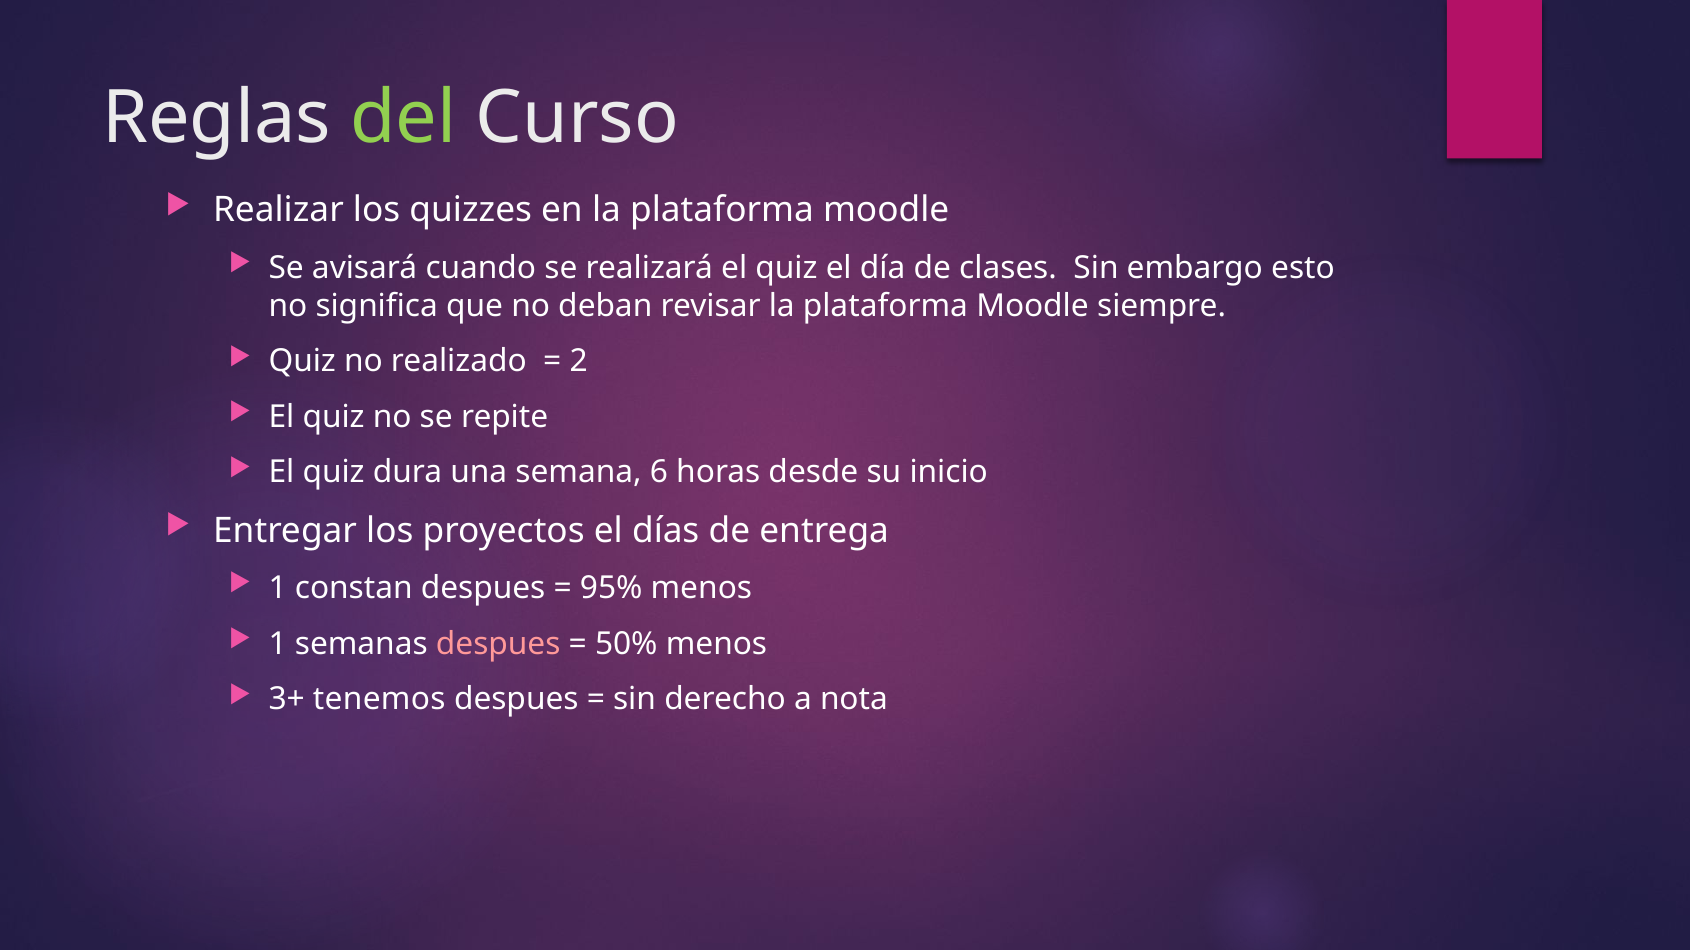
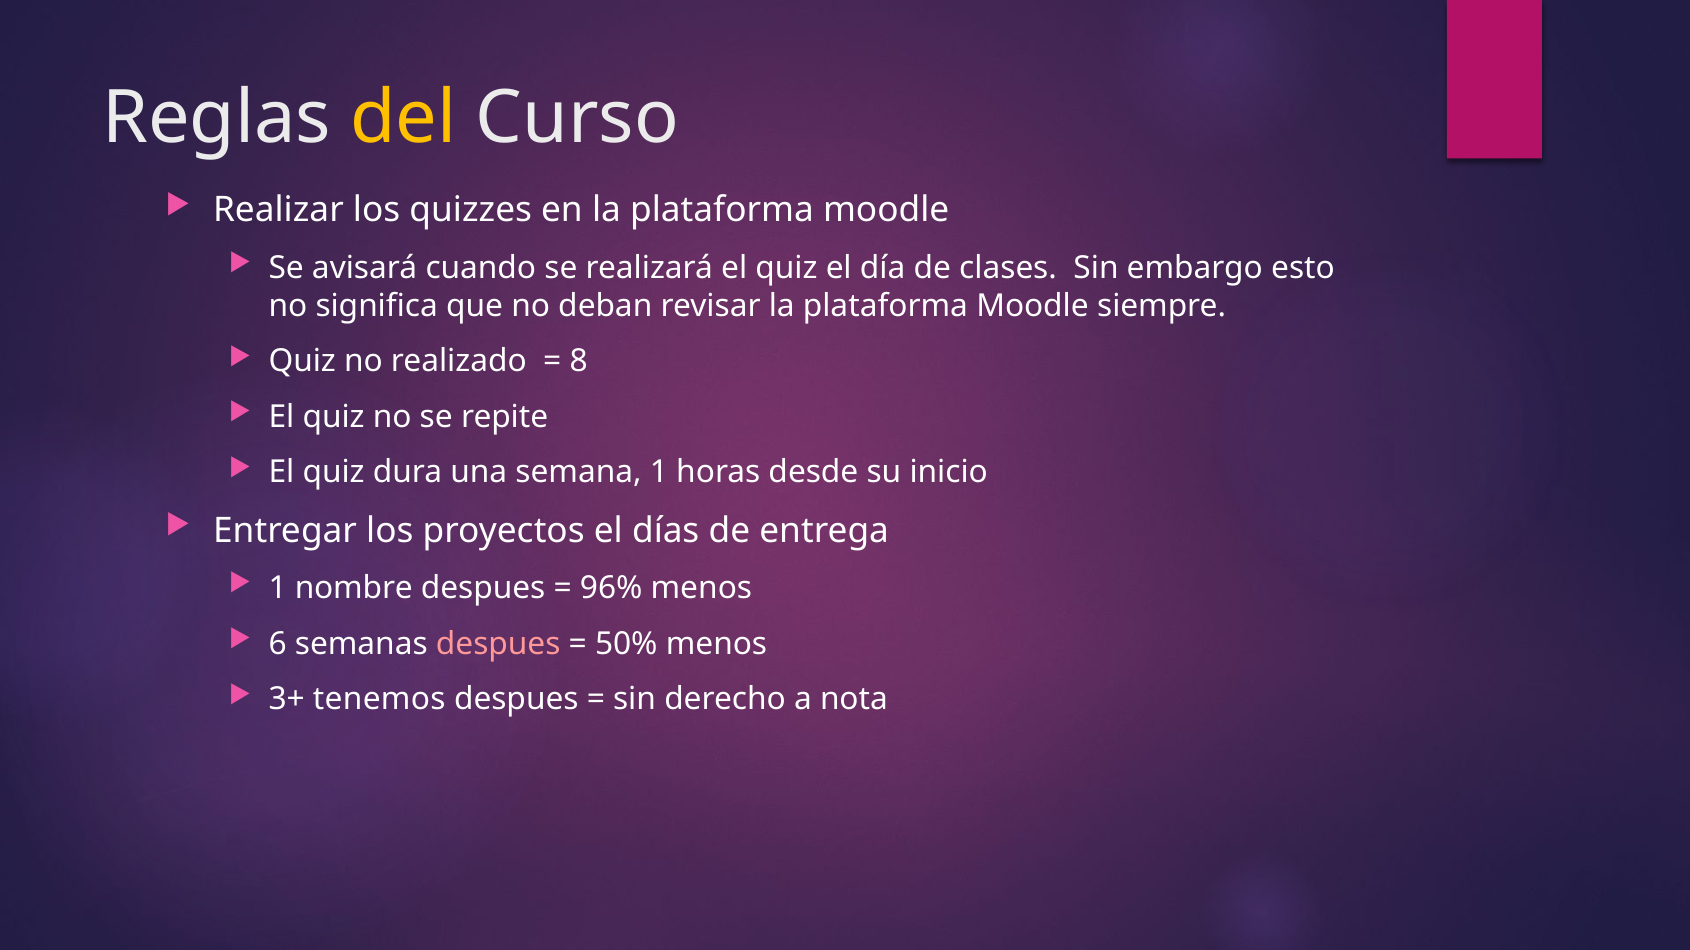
del colour: light green -> yellow (403, 119)
2: 2 -> 8 (579, 362)
semana 6: 6 -> 1 (659, 473)
constan: constan -> nombre (354, 588)
95%: 95% -> 96% (611, 588)
1: 1 -> 6 (278, 644)
